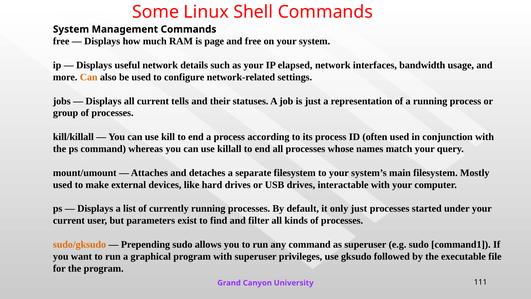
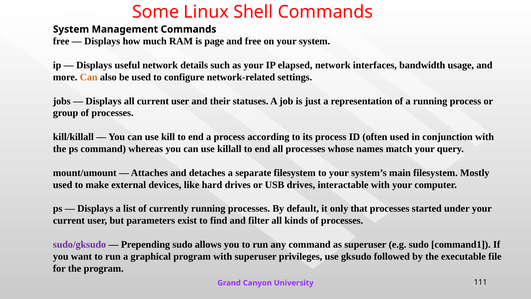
all current tells: tells -> user (180, 101)
only just: just -> that (359, 208)
sudo/gksudo colour: orange -> purple (80, 244)
